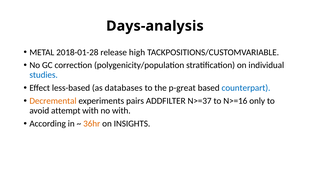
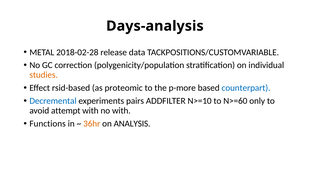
2018-01-28: 2018-01-28 -> 2018-02-28 (77, 52)
high: high -> data (137, 52)
studies colour: blue -> orange (44, 75)
less-based: less-based -> rsid-based (71, 88)
databases: databases -> proteomic (124, 88)
p-great: p-great -> p-more (182, 88)
Decremental colour: orange -> blue (53, 101)
N>=37: N>=37 -> N>=10 (200, 101)
N>=16: N>=16 -> N>=60 (235, 101)
According: According -> Functions (48, 124)
INSIGHTS: INSIGHTS -> ANALYSIS (132, 124)
